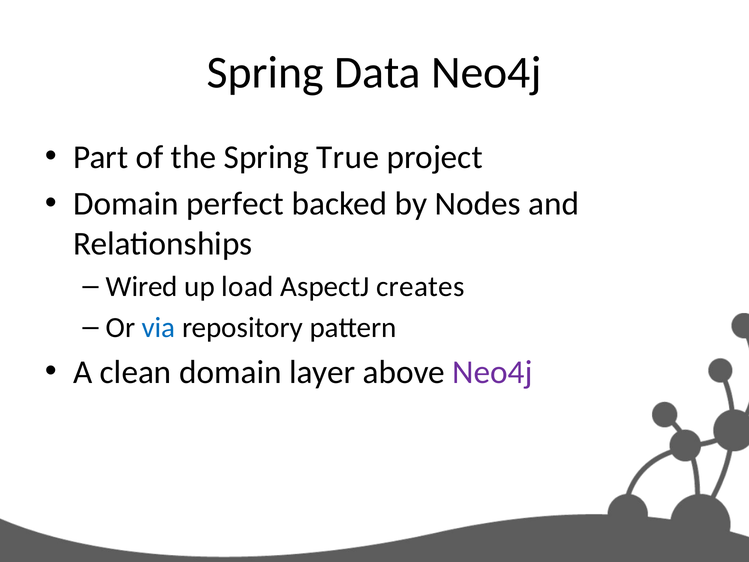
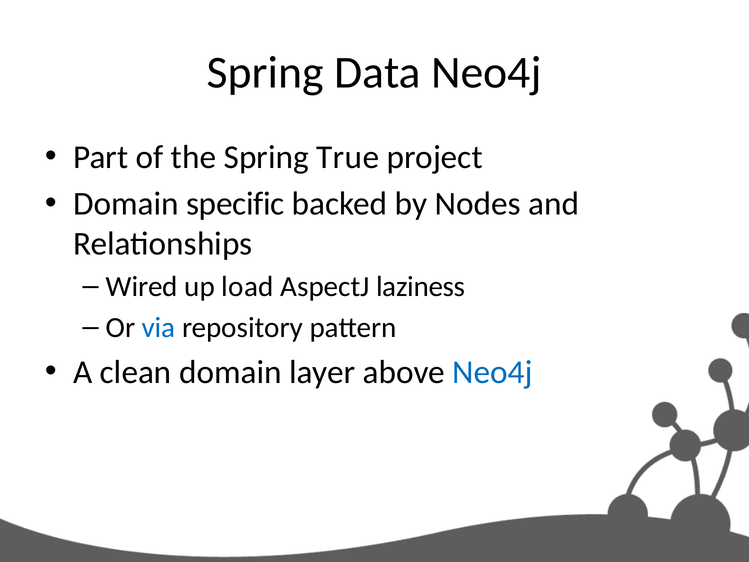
perfect: perfect -> specific (235, 204)
creates: creates -> laziness (421, 287)
Neo4j colour: purple -> blue (493, 372)
